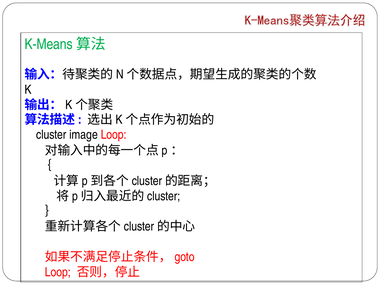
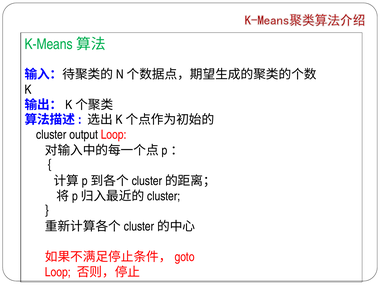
image: image -> output (84, 135)
